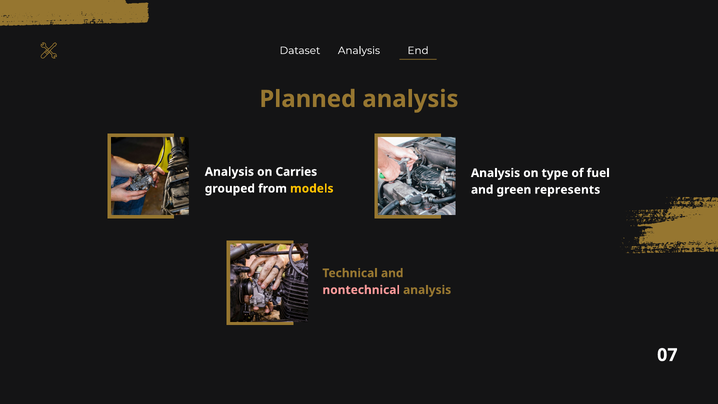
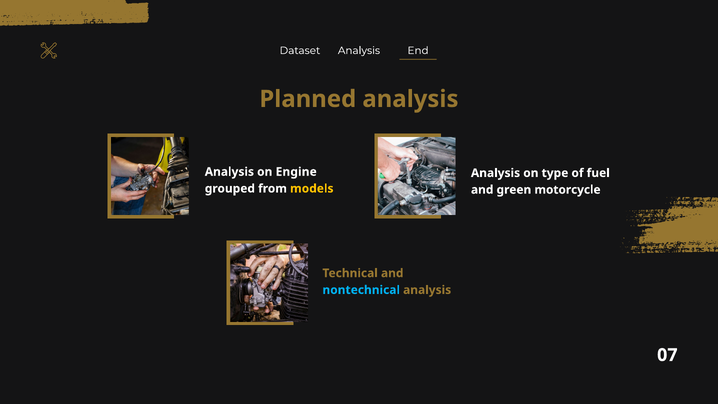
Carries: Carries -> Engine (296, 172)
represents: represents -> motorcycle (567, 190)
nontechnical colour: pink -> light blue (361, 290)
